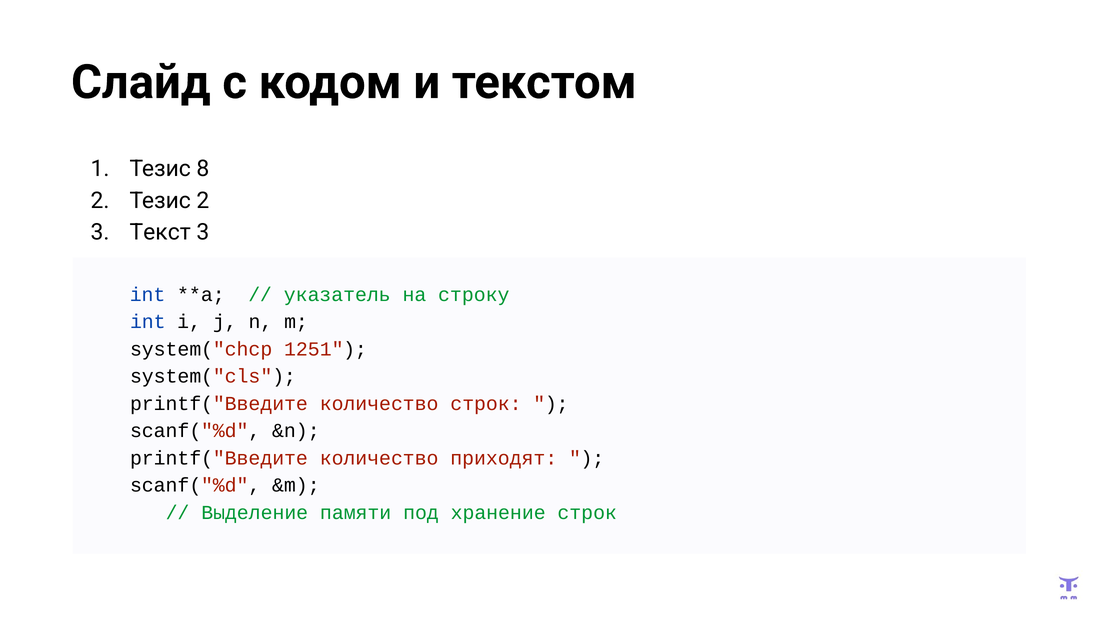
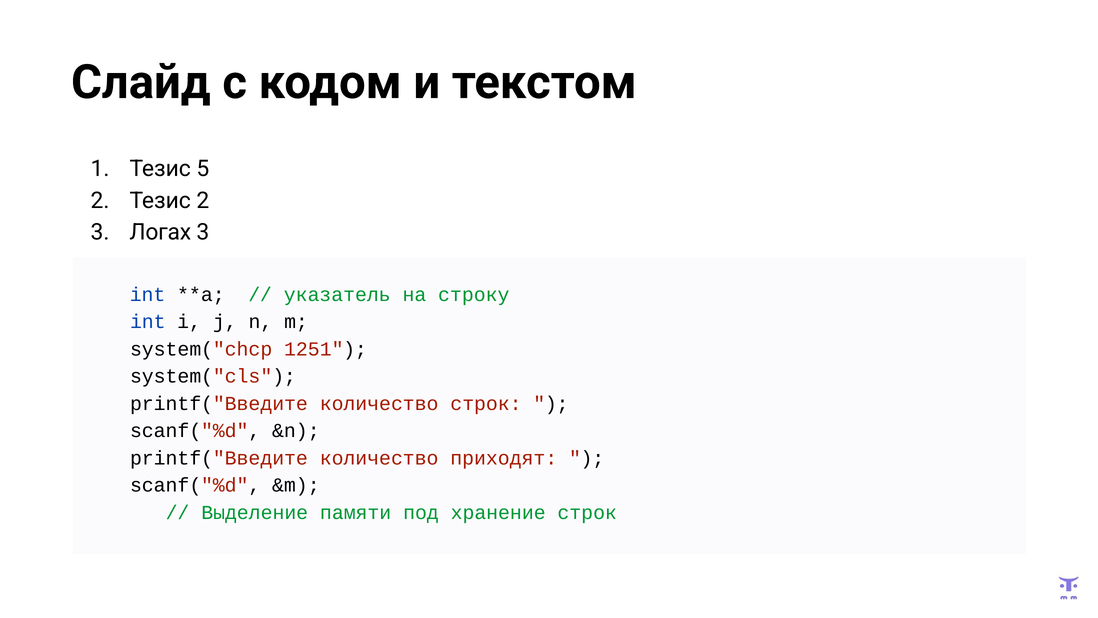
8: 8 -> 5 (203, 169)
Текст: Текст -> Логах (160, 232)
